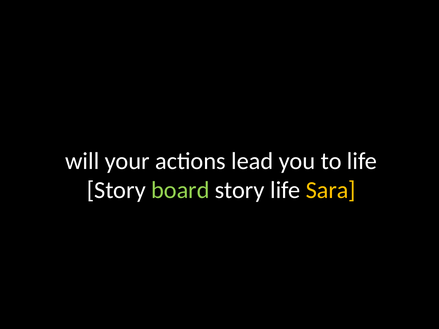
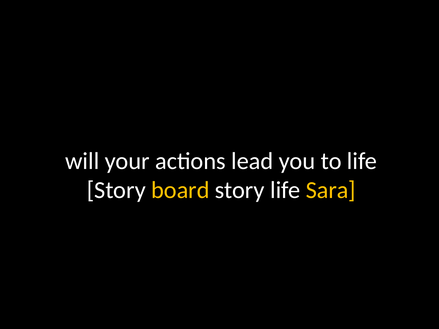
board colour: light green -> yellow (180, 190)
